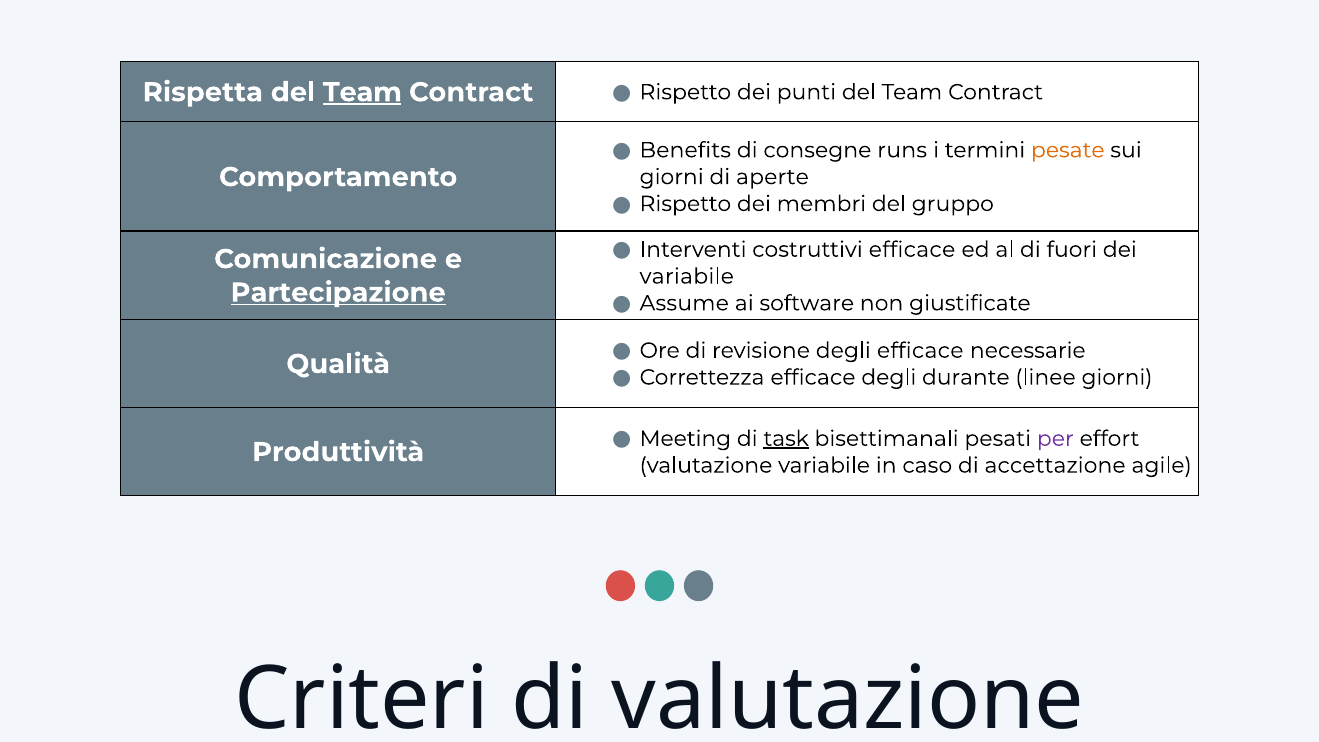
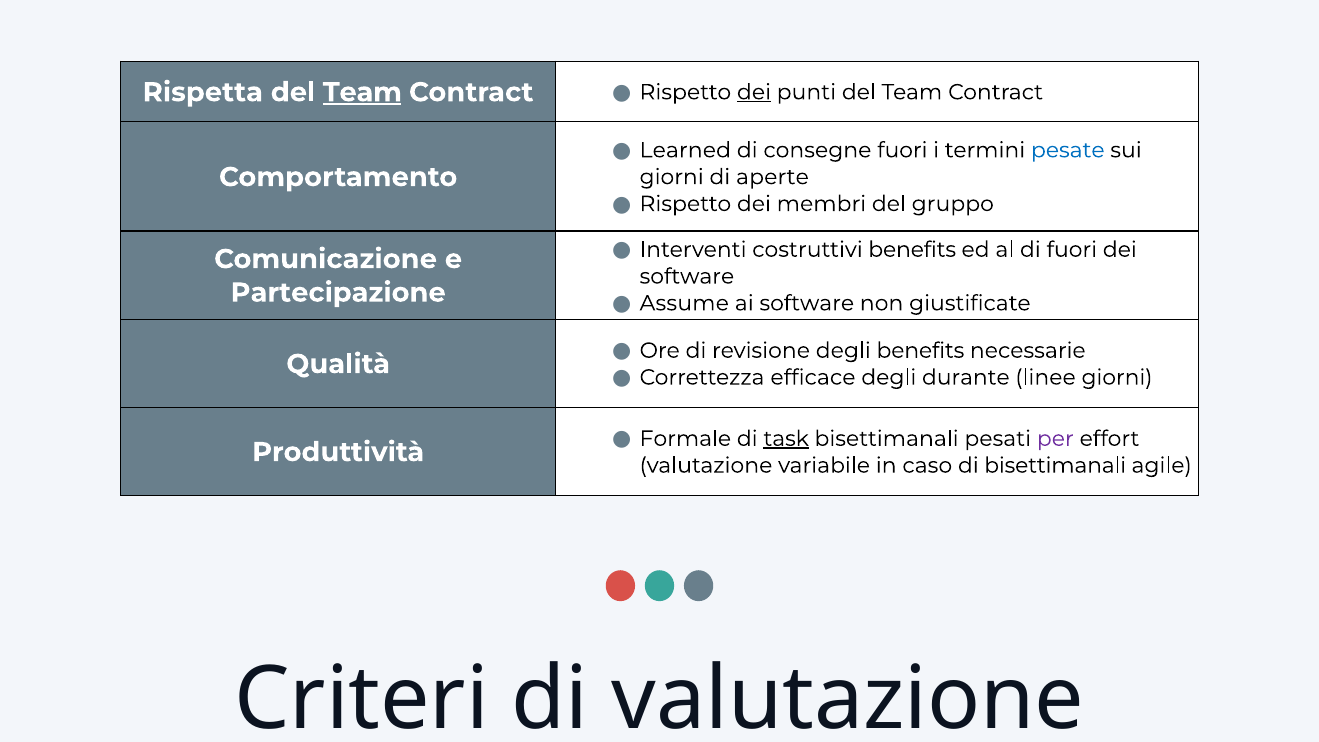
dei underline: none -> present (754, 92)
Benefits: Benefits -> Learned (685, 150)
consegne runs: runs -> fuori (902, 150)
pesate colour: orange -> blue (1068, 150)
costruttivi efficace: efficace -> benefits (912, 250)
variabile: variabile -> software (687, 276)
Partecipazione underline: present -> none (338, 293)
degli efficace: efficace -> benefits (920, 351)
Meeting: Meeting -> Formale (685, 439)
di accettazione: accettazione -> bisettimanali (1055, 465)
